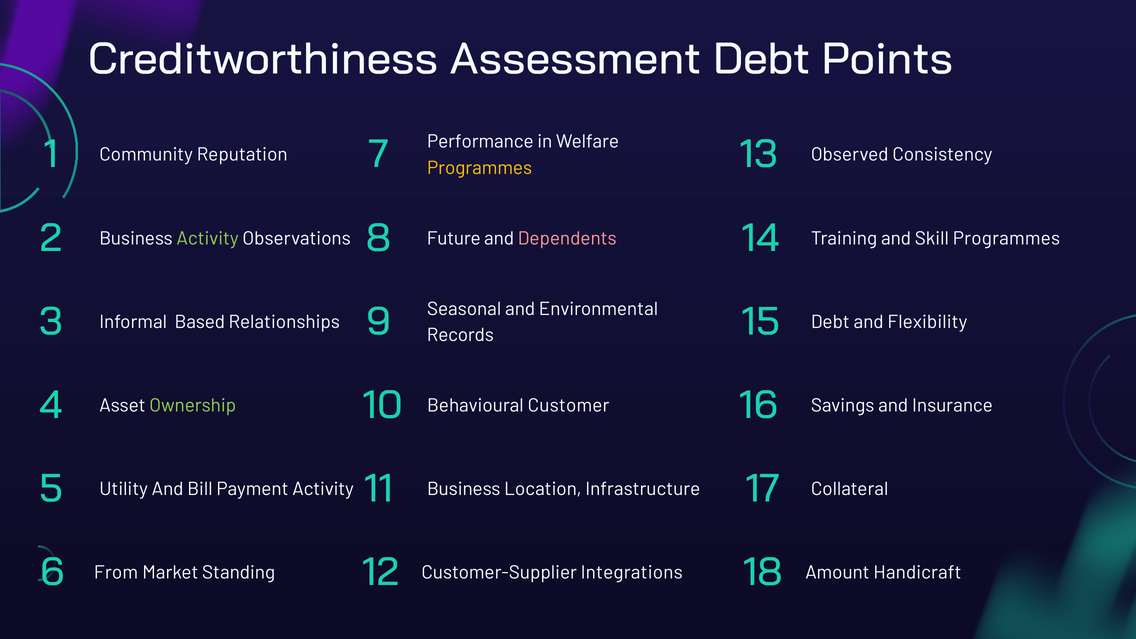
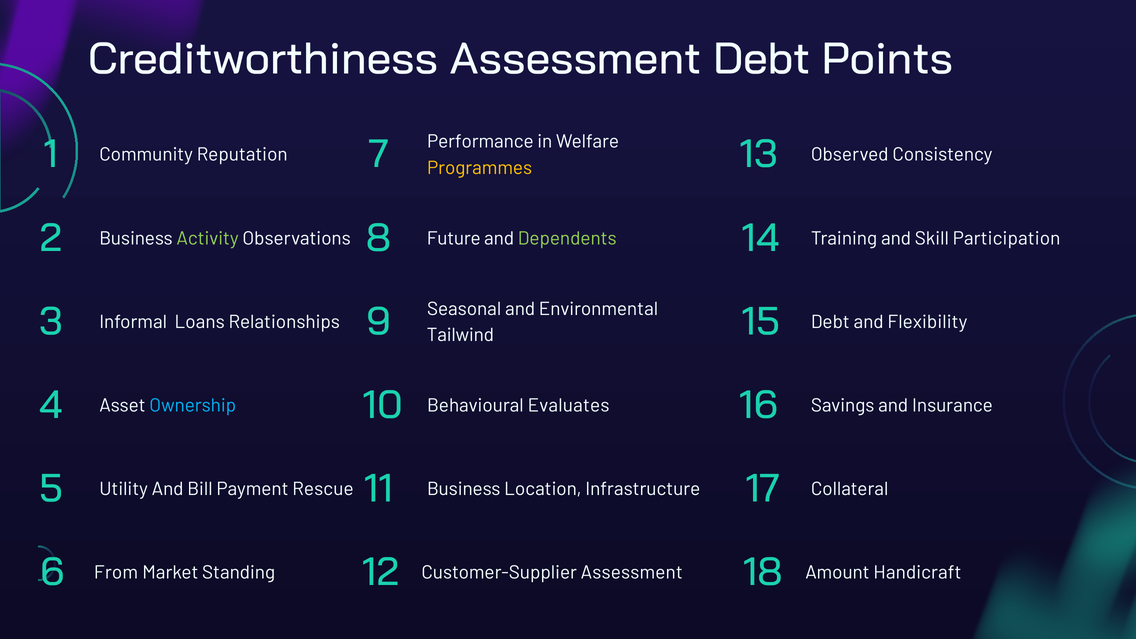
Dependents colour: pink -> light green (567, 238)
Skill Programmes: Programmes -> Participation (1007, 238)
Based: Based -> Loans (200, 322)
Records: Records -> Tailwind (460, 335)
Ownership colour: light green -> light blue (193, 405)
Customer: Customer -> Evaluates (569, 405)
Payment Activity: Activity -> Rescue (323, 489)
Customer-Supplier Integrations: Integrations -> Assessment (632, 573)
